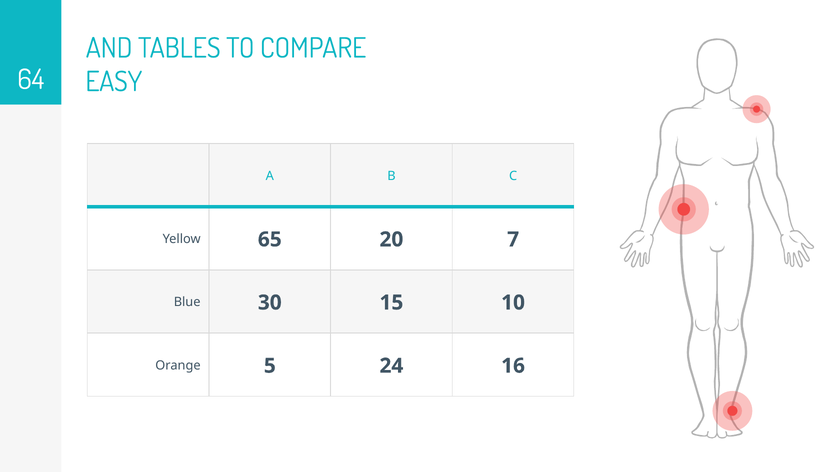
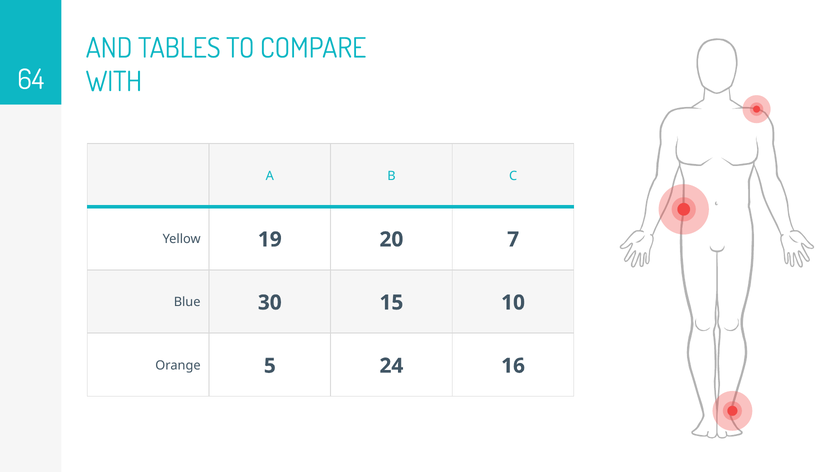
EASY: EASY -> WITH (114, 82)
65: 65 -> 19 (270, 239)
